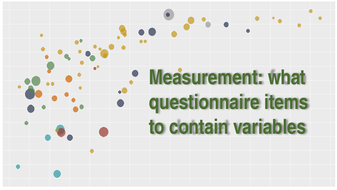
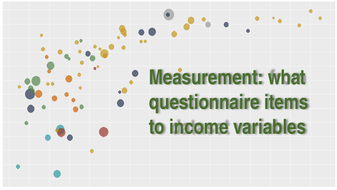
contain: contain -> income (199, 127)
